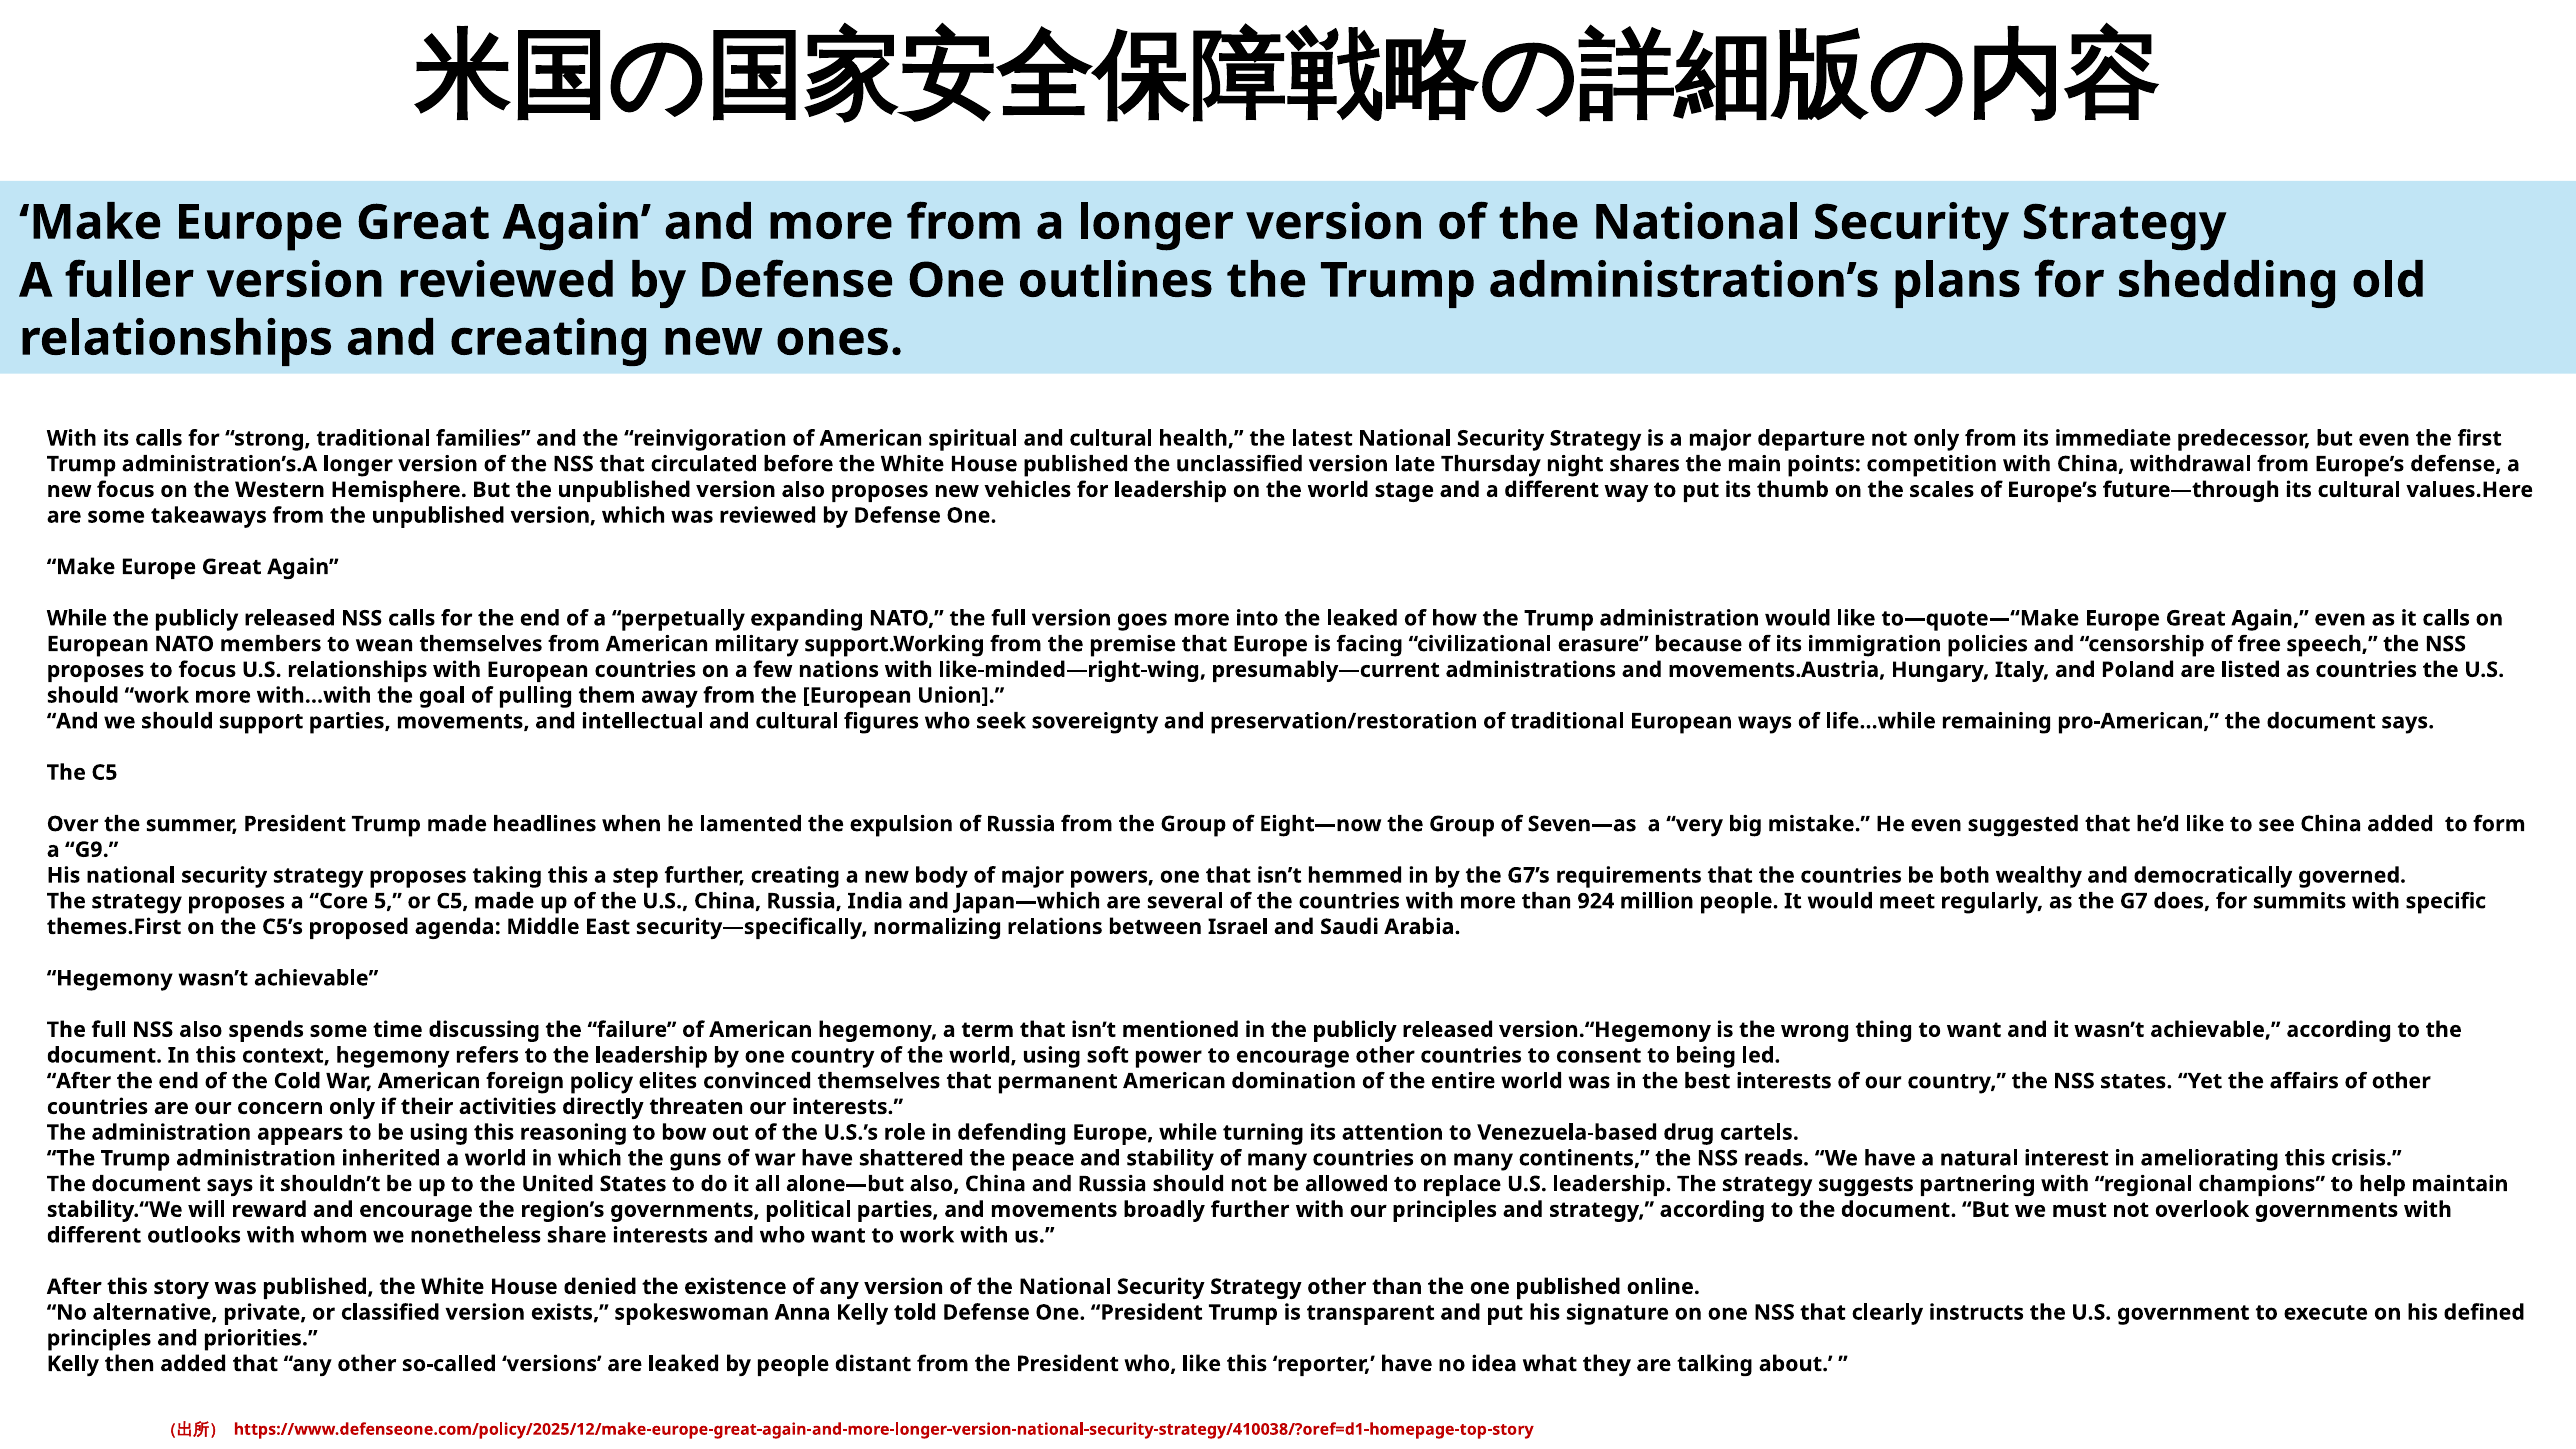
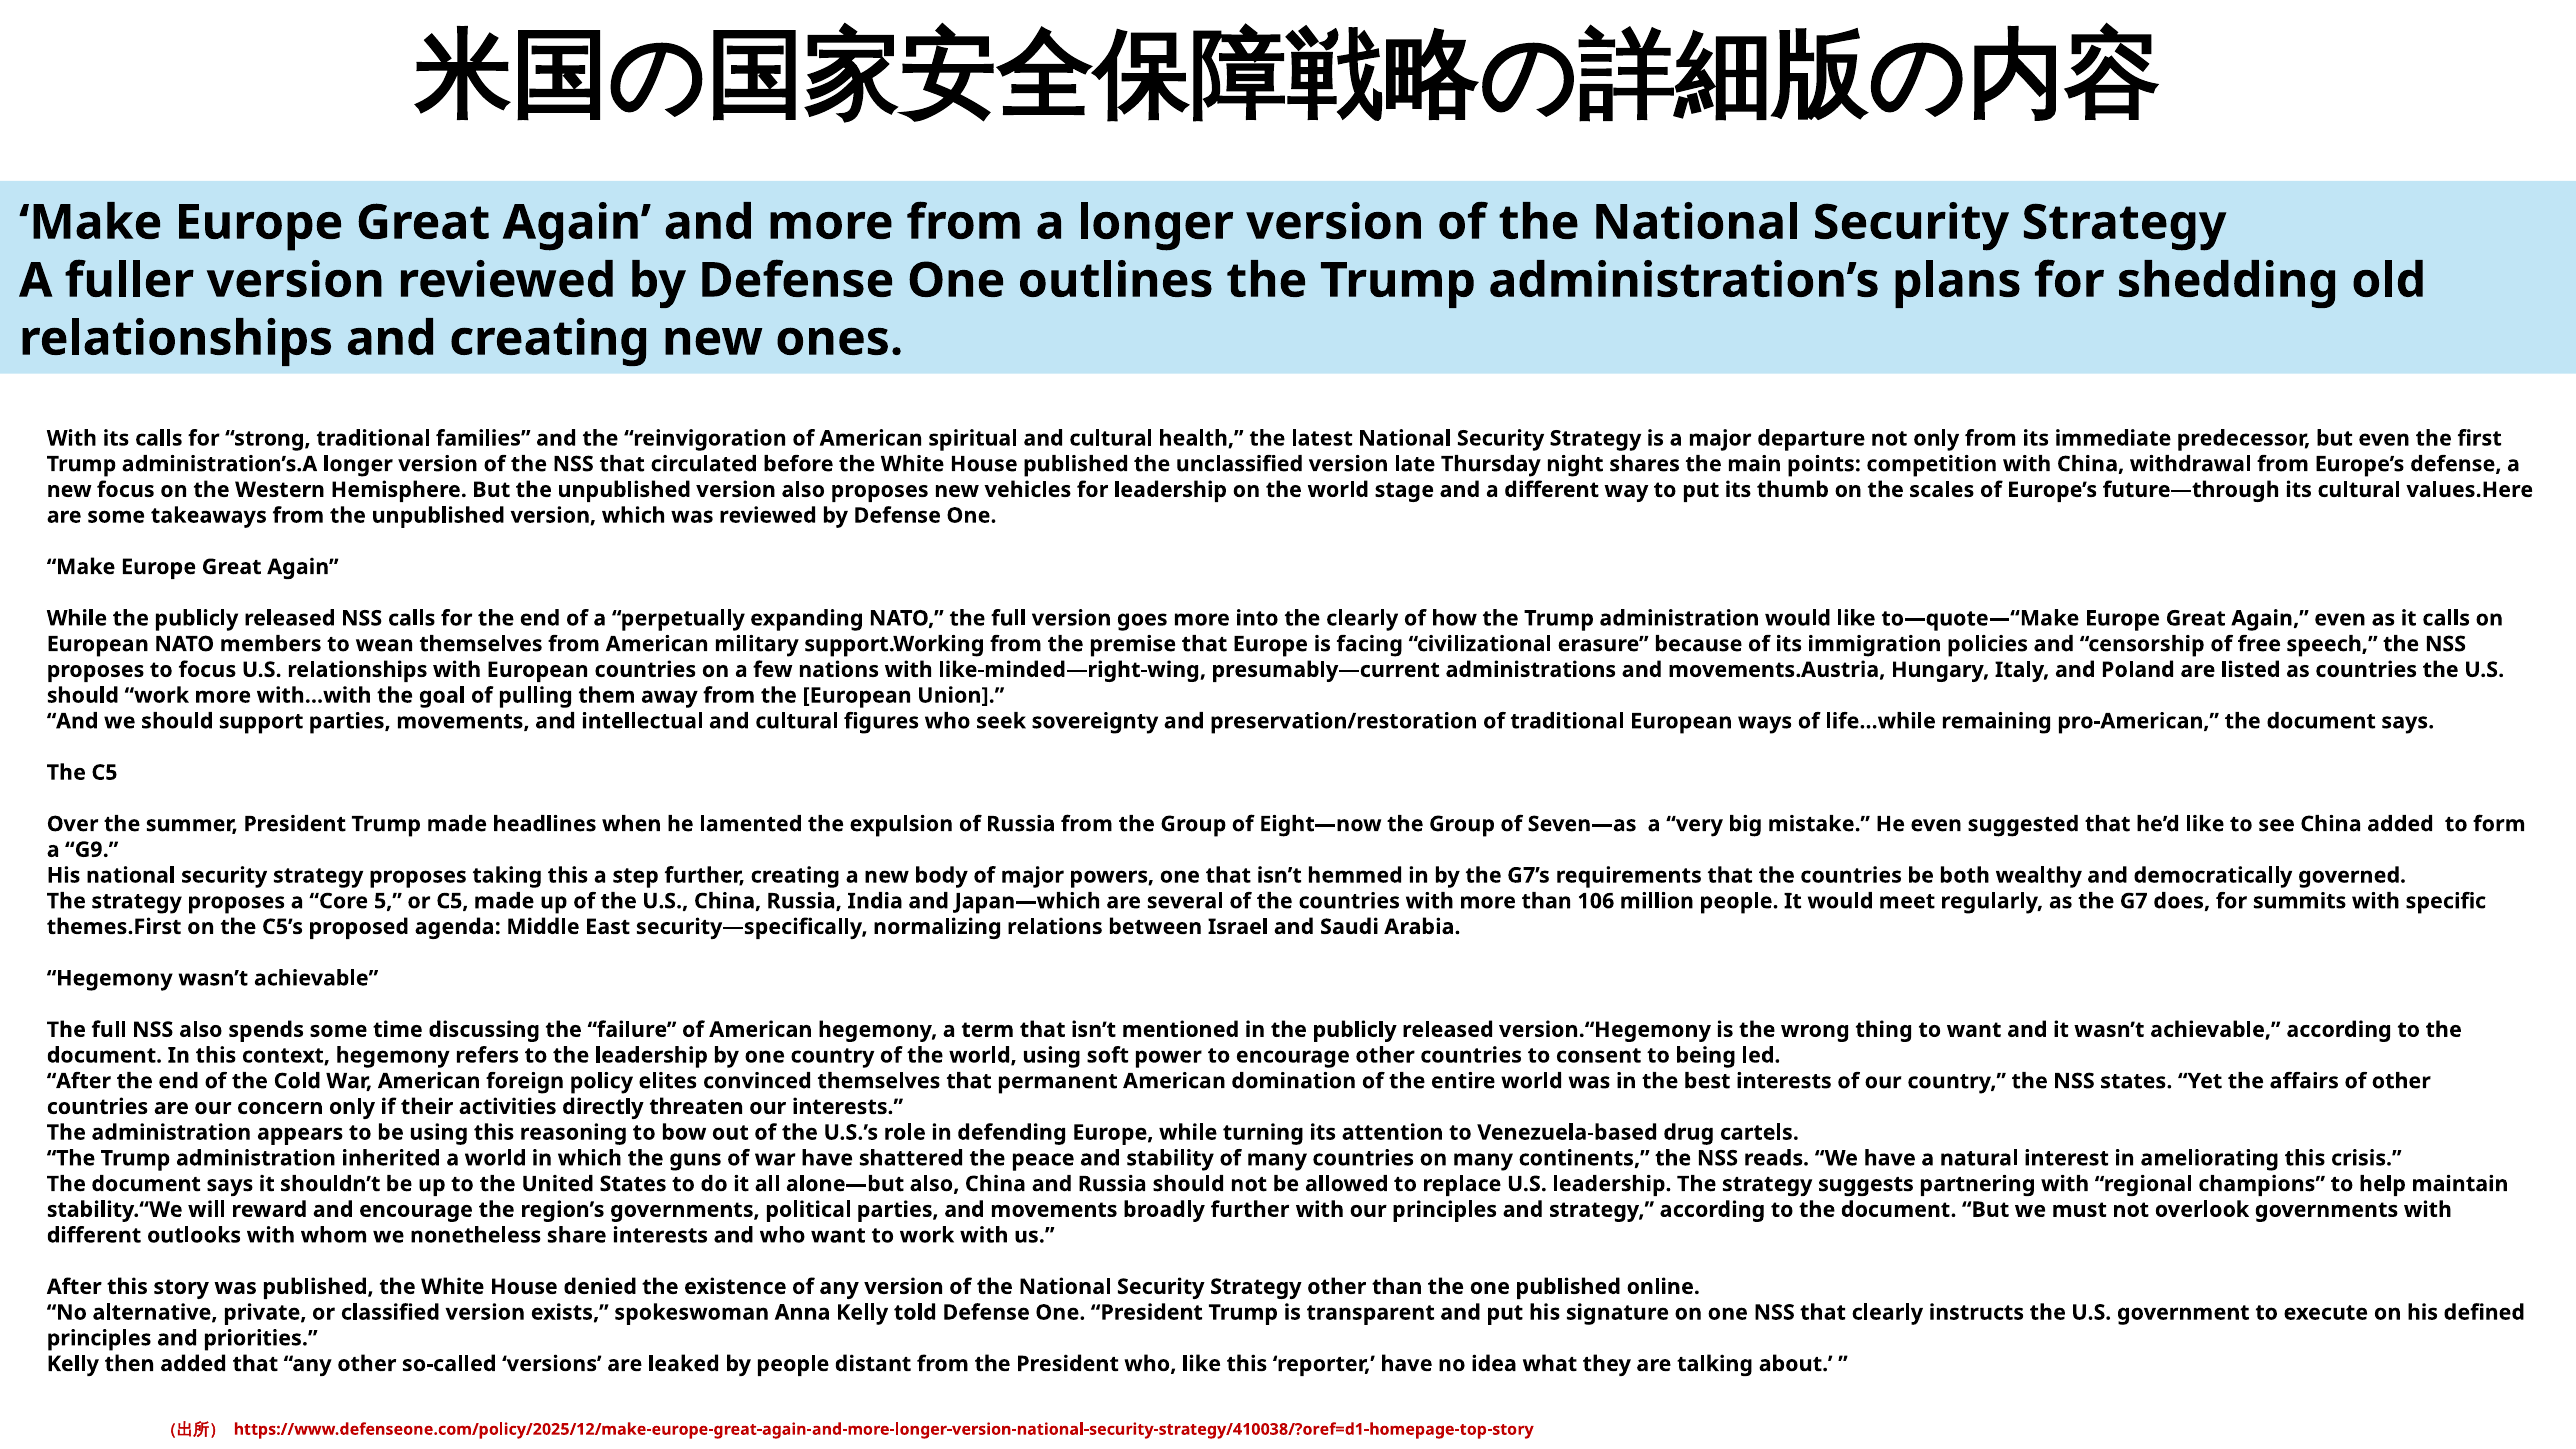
the leaked: leaked -> clearly (1362, 618)
924: 924 -> 106 (1596, 901)
